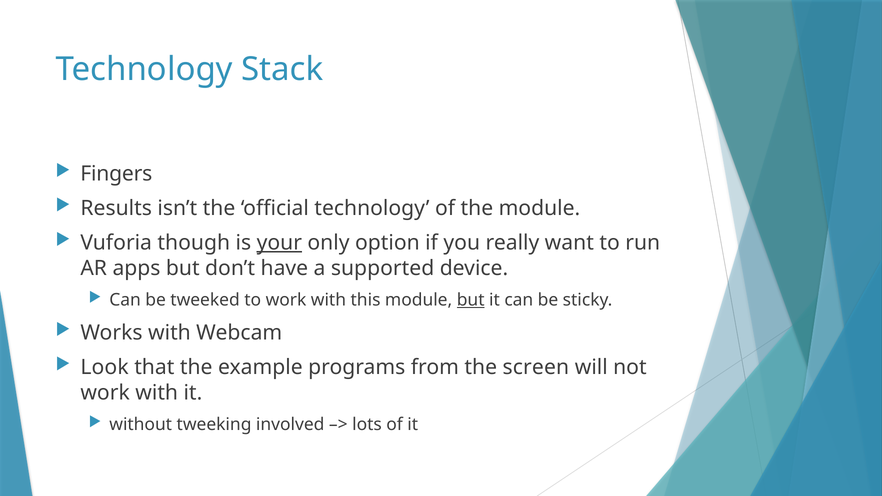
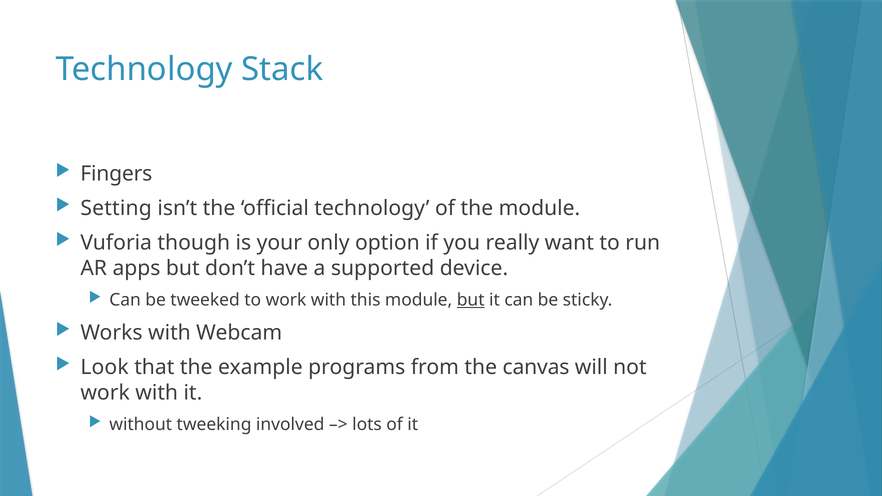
Results: Results -> Setting (116, 208)
your underline: present -> none (279, 243)
screen: screen -> canvas (536, 367)
